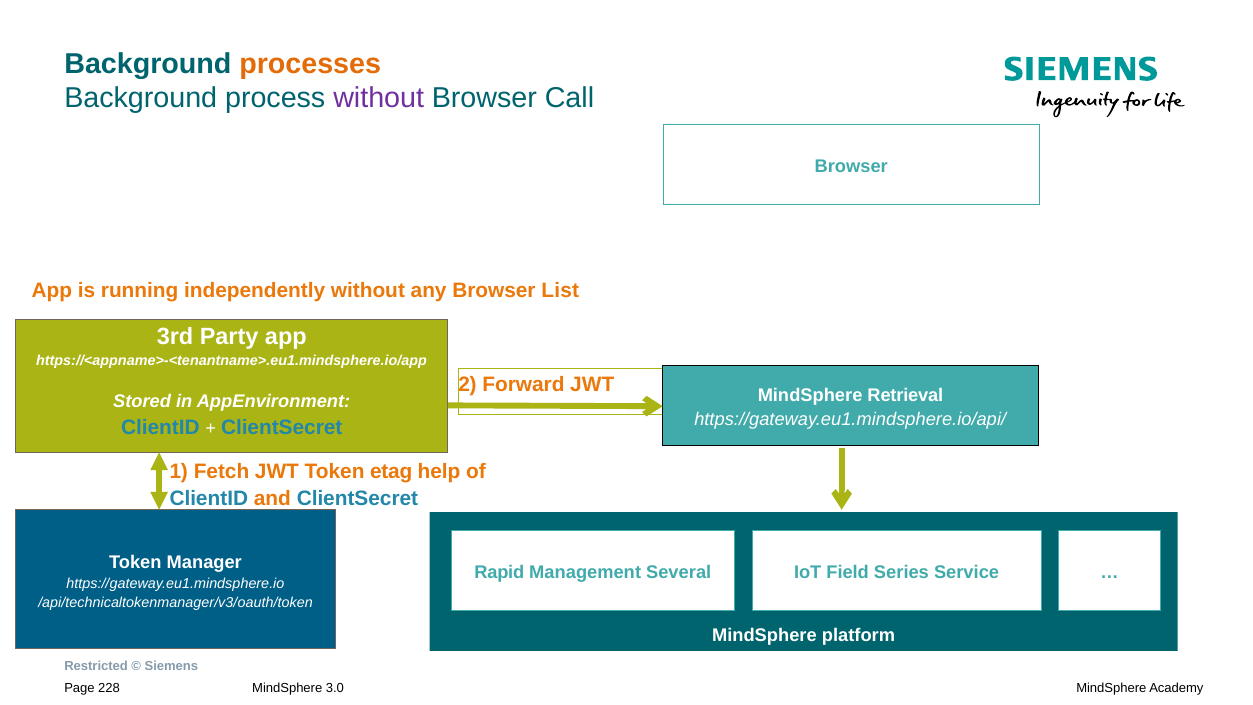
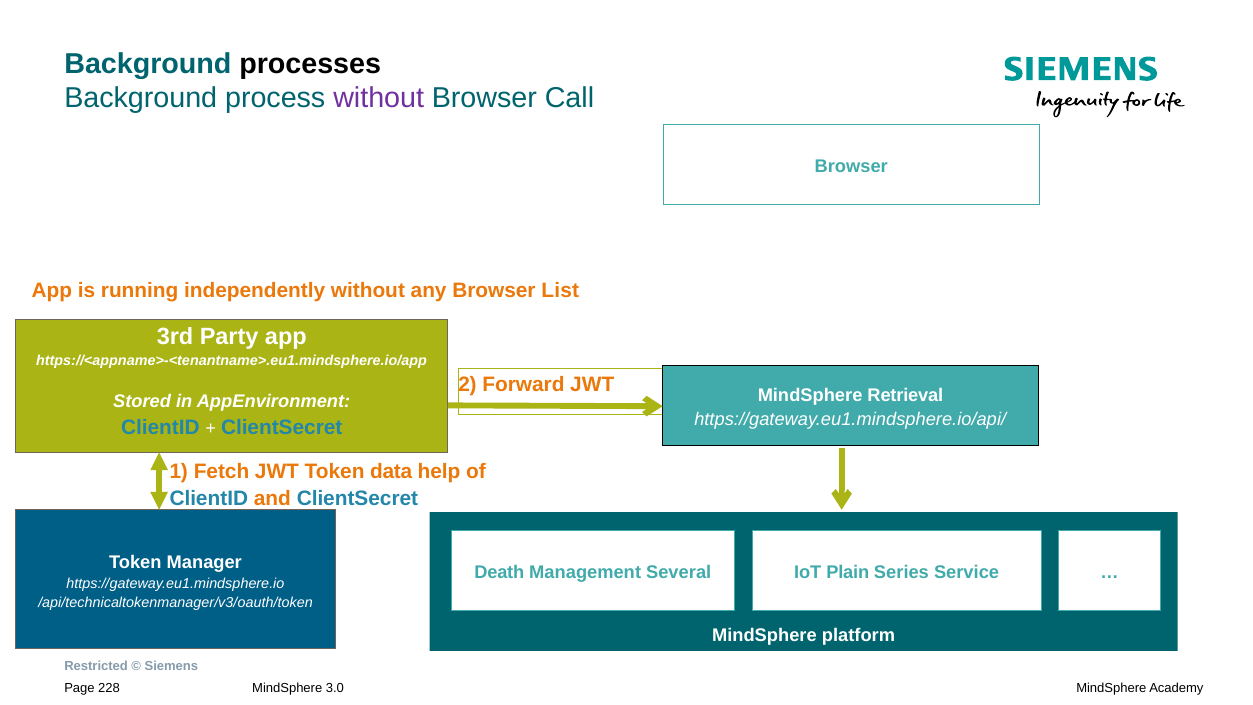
processes colour: orange -> black (310, 64)
etag: etag -> data (391, 471)
Rapid: Rapid -> Death (499, 573)
Field: Field -> Plain (848, 573)
